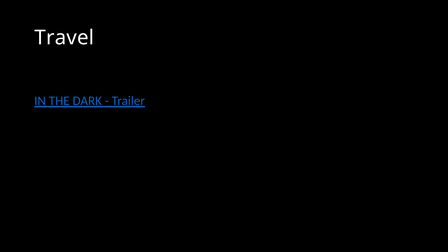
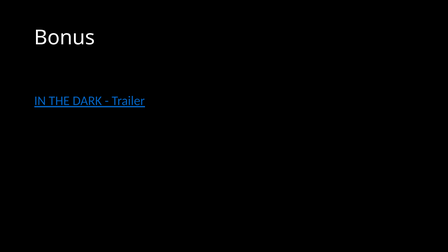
Travel: Travel -> Bonus (65, 38)
